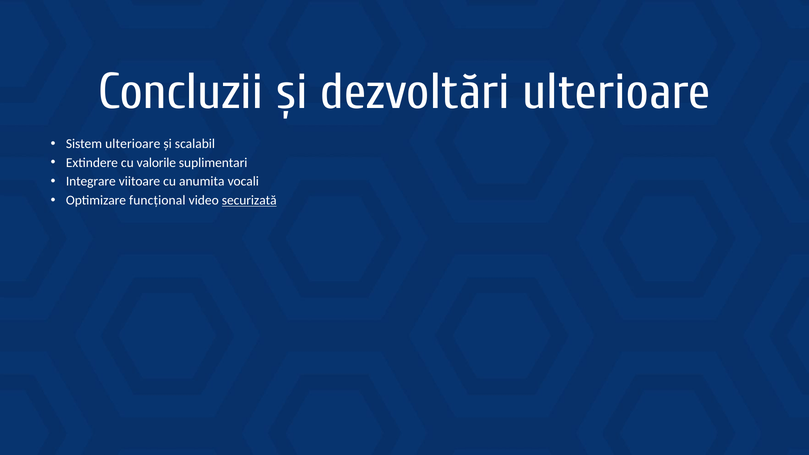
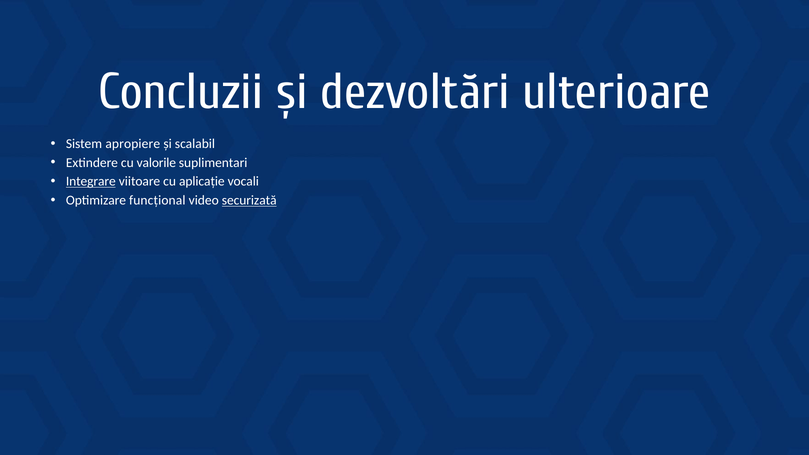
Sistem ulterioare: ulterioare -> apropiere (133, 144)
Integrare underline: none -> present (91, 182)
anumita: anumita -> aplicație (202, 182)
